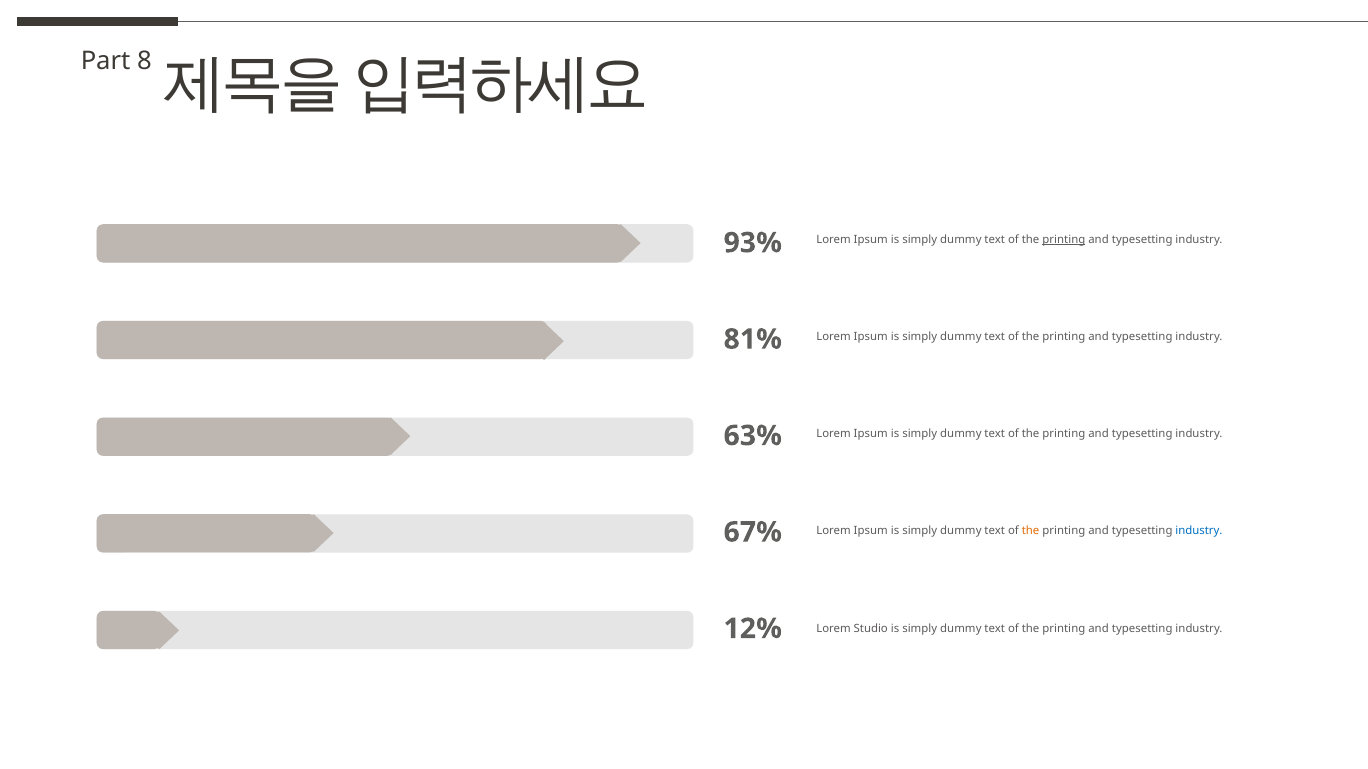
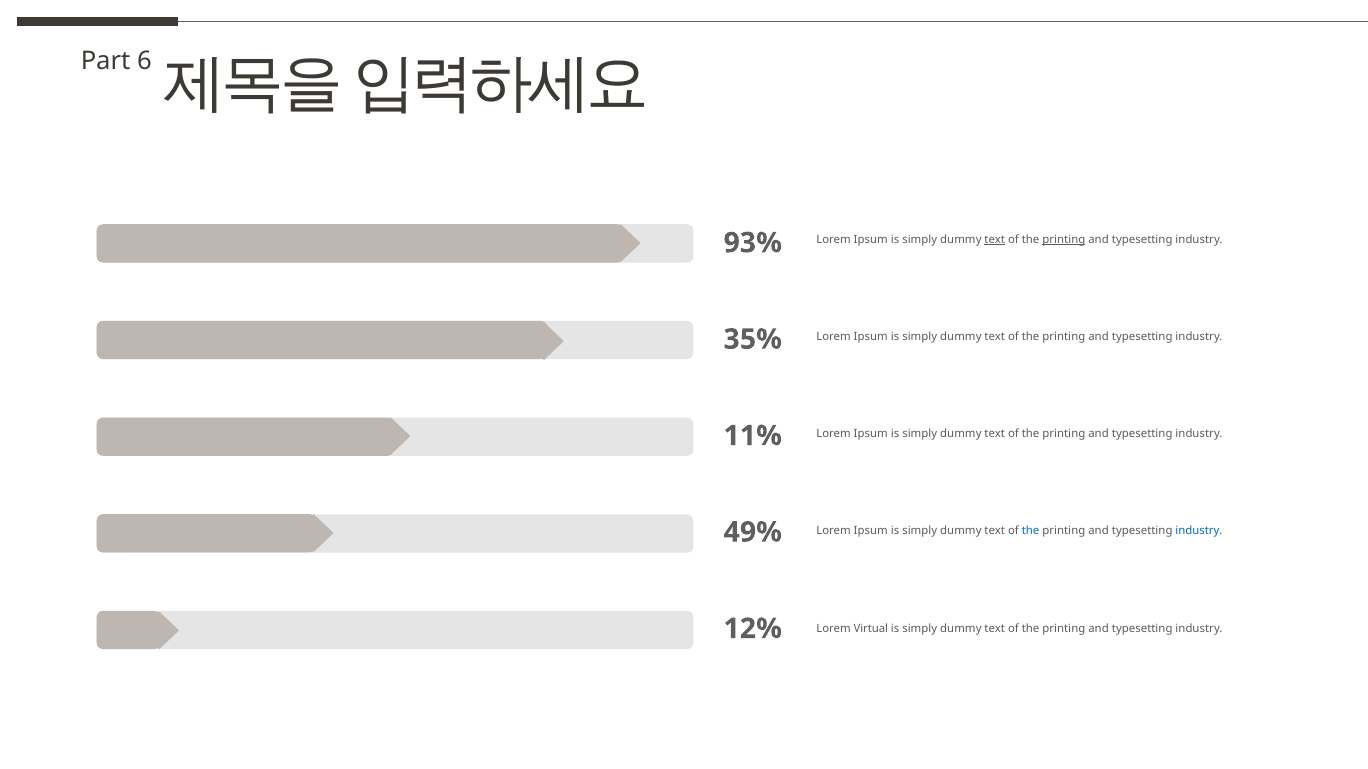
8: 8 -> 6 (144, 61)
text underline: none -> present (995, 240)
81%: 81% -> 35% (753, 340)
63%: 63% -> 11% (753, 436)
67%: 67% -> 49% (753, 533)
the colour: orange -> blue (1031, 531)
Studio: Studio -> Virtual (871, 629)
